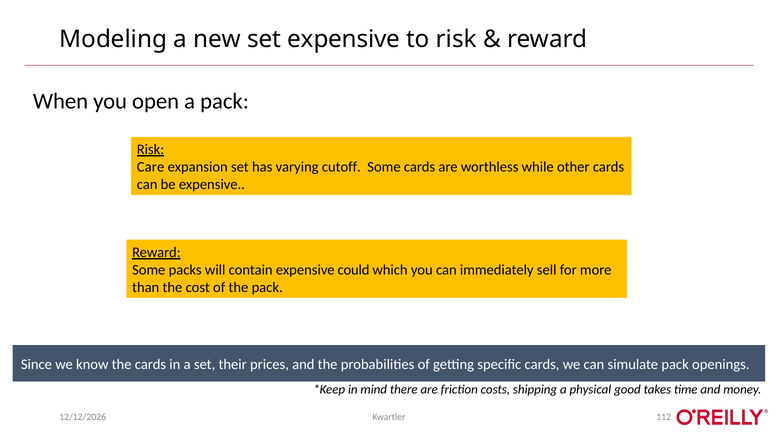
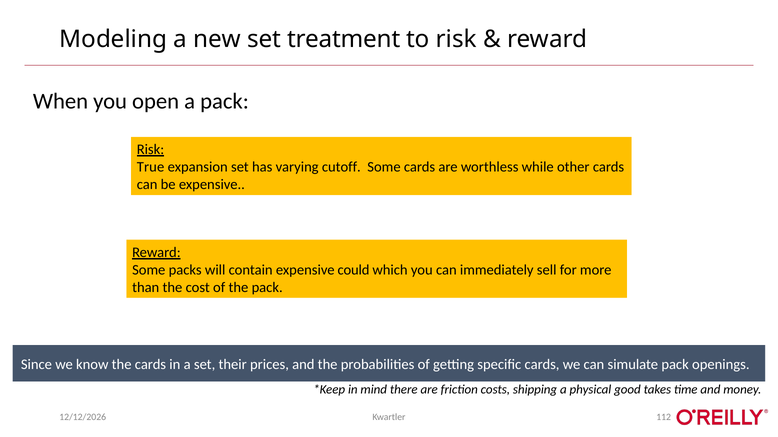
set expensive: expensive -> treatment (344, 39)
Care: Care -> True (151, 167)
